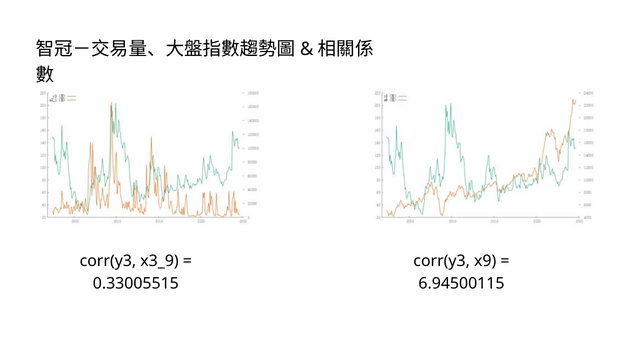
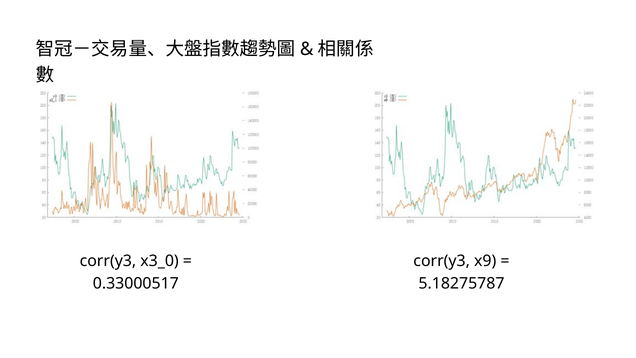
x3_9: x3_9 -> x3_0 (160, 261)
0.33005515: 0.33005515 -> 0.33000517 (136, 283)
6.94500115: 6.94500115 -> 5.18275787 (461, 283)
